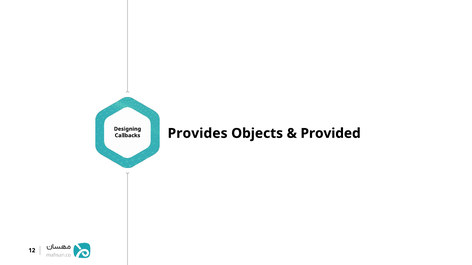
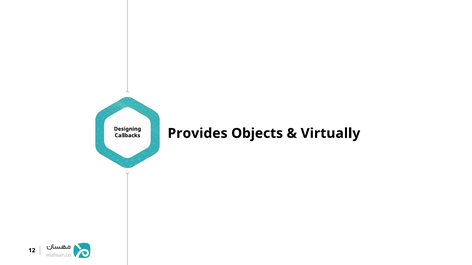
Provided: Provided -> Virtually (330, 134)
